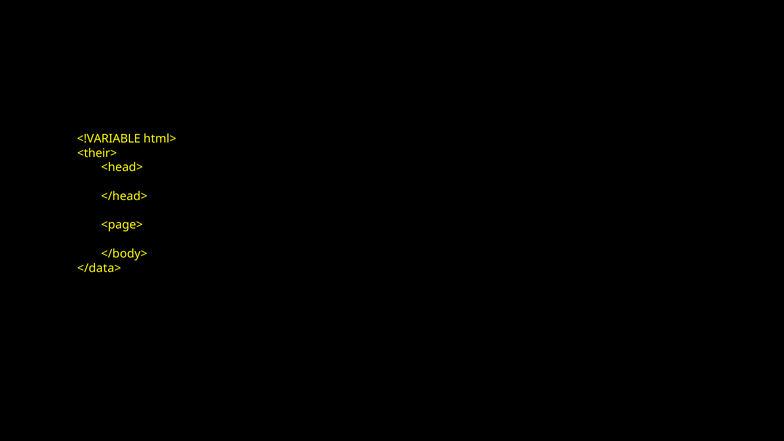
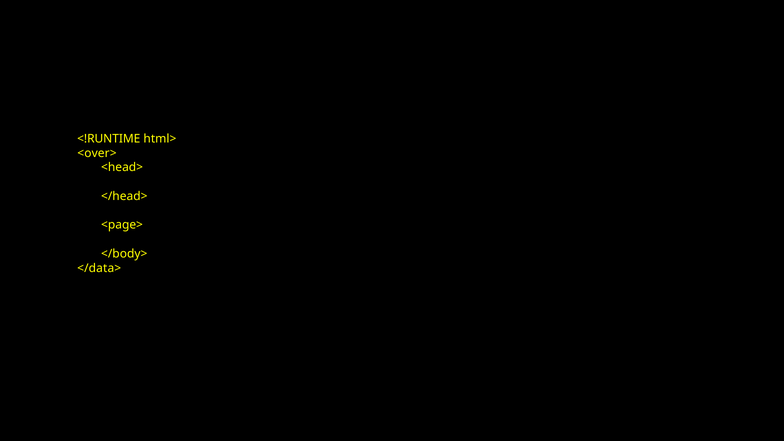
<!VARIABLE: <!VARIABLE -> <!RUNTIME (109, 139)
<their>: <their> -> <over> (97, 153)
